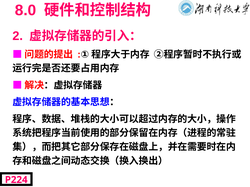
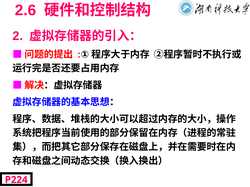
8.0: 8.0 -> 2.6 (26, 10)
